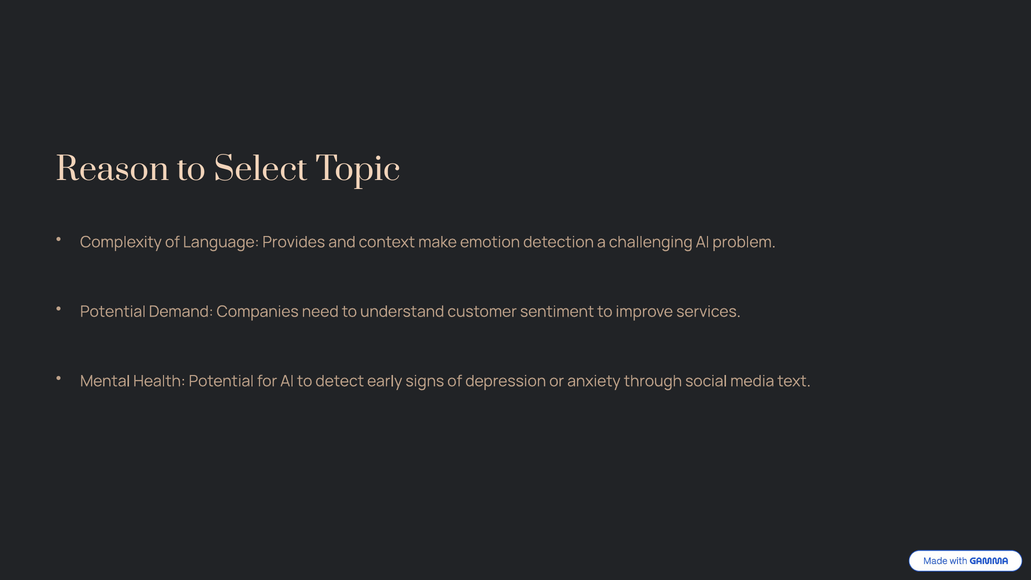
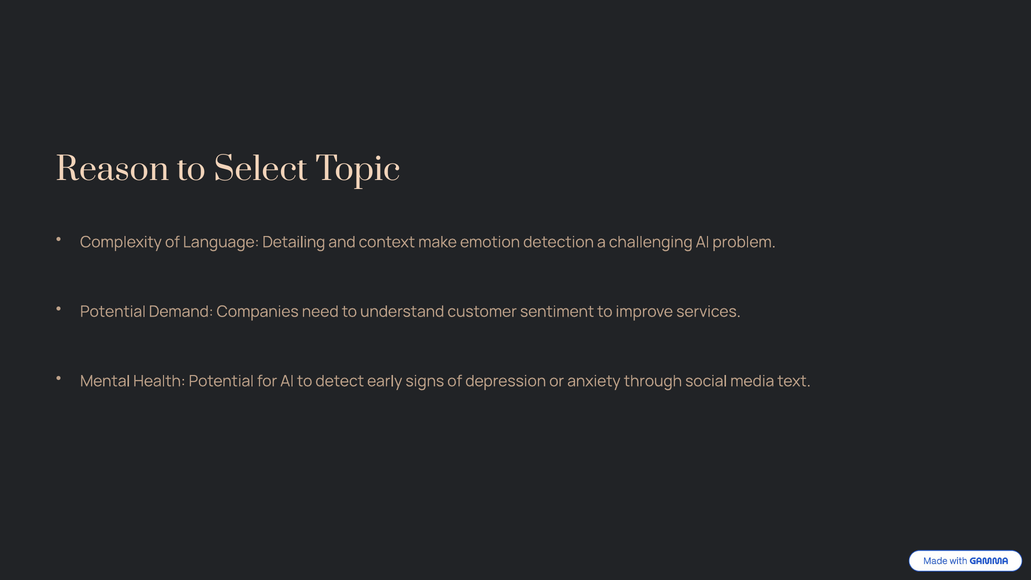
Provides: Provides -> Detailing (294, 242)
